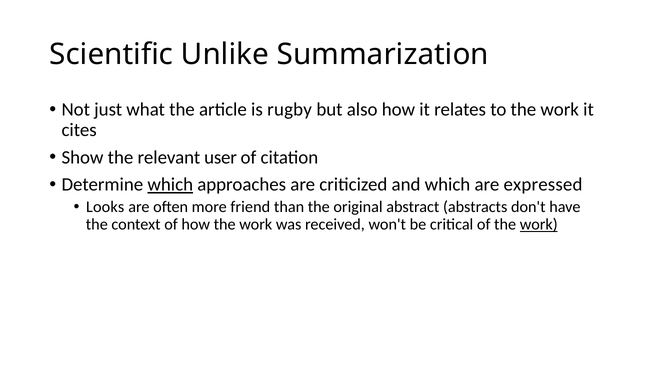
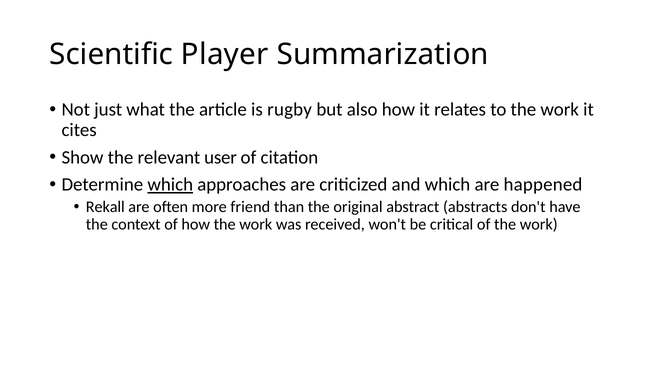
Unlike: Unlike -> Player (225, 54)
expressed: expressed -> happened (543, 184)
Looks: Looks -> Rekall (105, 207)
work underline: present -> none (539, 224)
